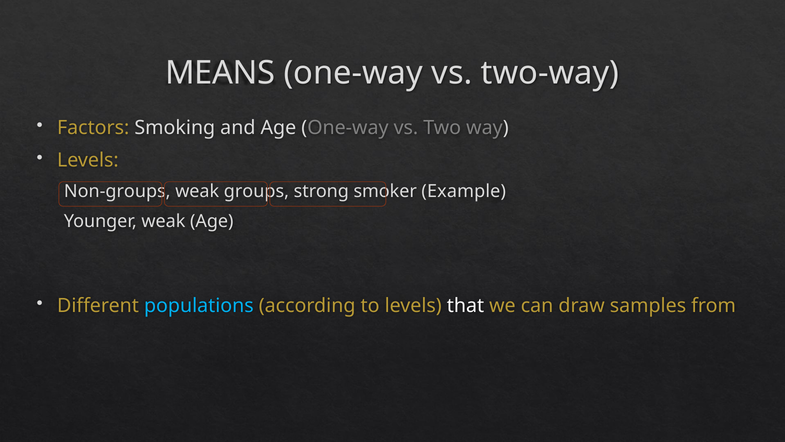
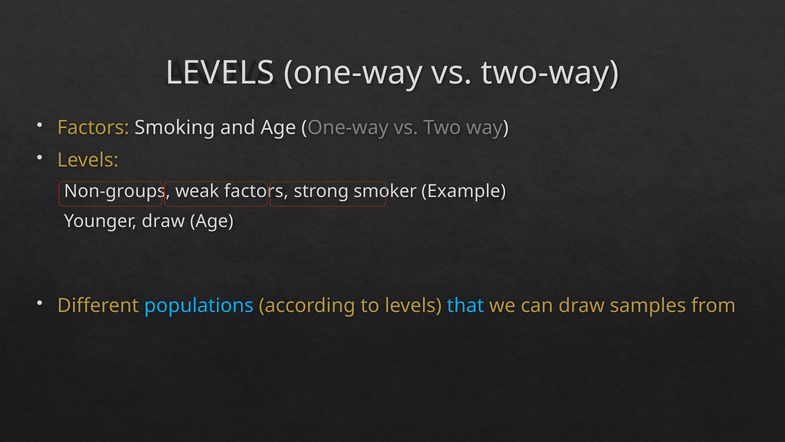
MEANS: MEANS -> LEVELS (220, 73)
weak groups: groups -> factors (256, 191)
Younger weak: weak -> draw (163, 221)
that colour: white -> light blue (465, 305)
